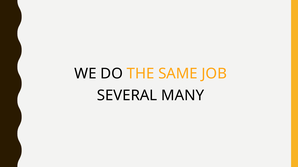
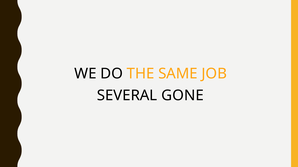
MANY: MANY -> GONE (183, 96)
